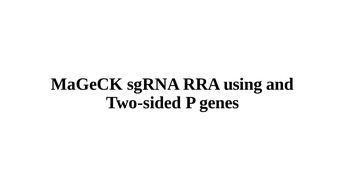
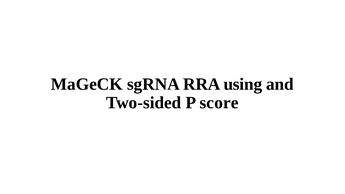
genes: genes -> score (219, 103)
